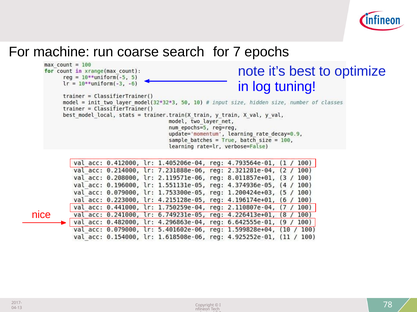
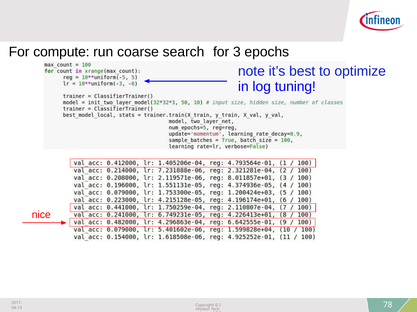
machine: machine -> compute (61, 52)
7: 7 -> 3 (237, 52)
